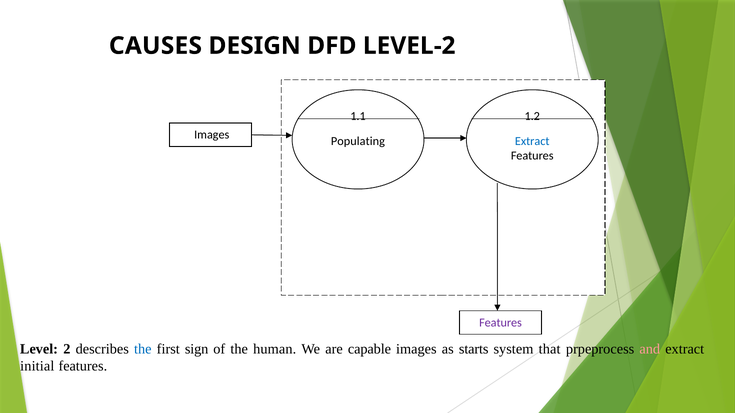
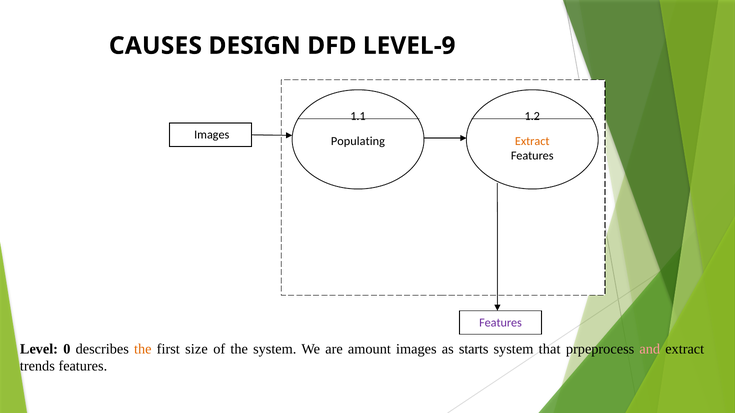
LEVEL-2: LEVEL-2 -> LEVEL-9 (409, 46)
Extract colour: blue -> orange (532, 141)
2: 2 -> 0 (67, 349)
the colour: blue -> orange (143, 349)
sign: sign -> size (196, 349)
the human: human -> system (275, 349)
capable: capable -> amount (369, 349)
initial: initial -> trends (37, 367)
